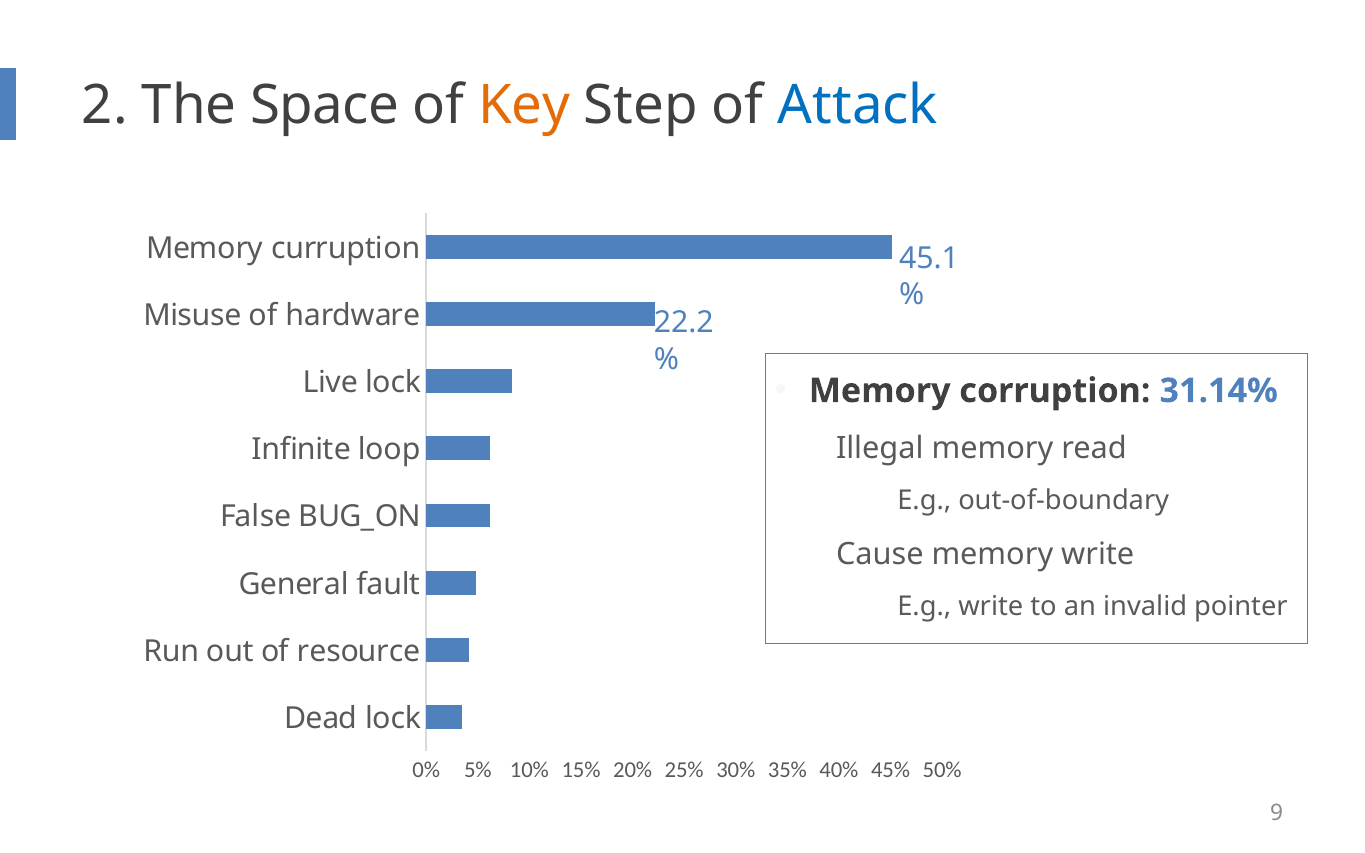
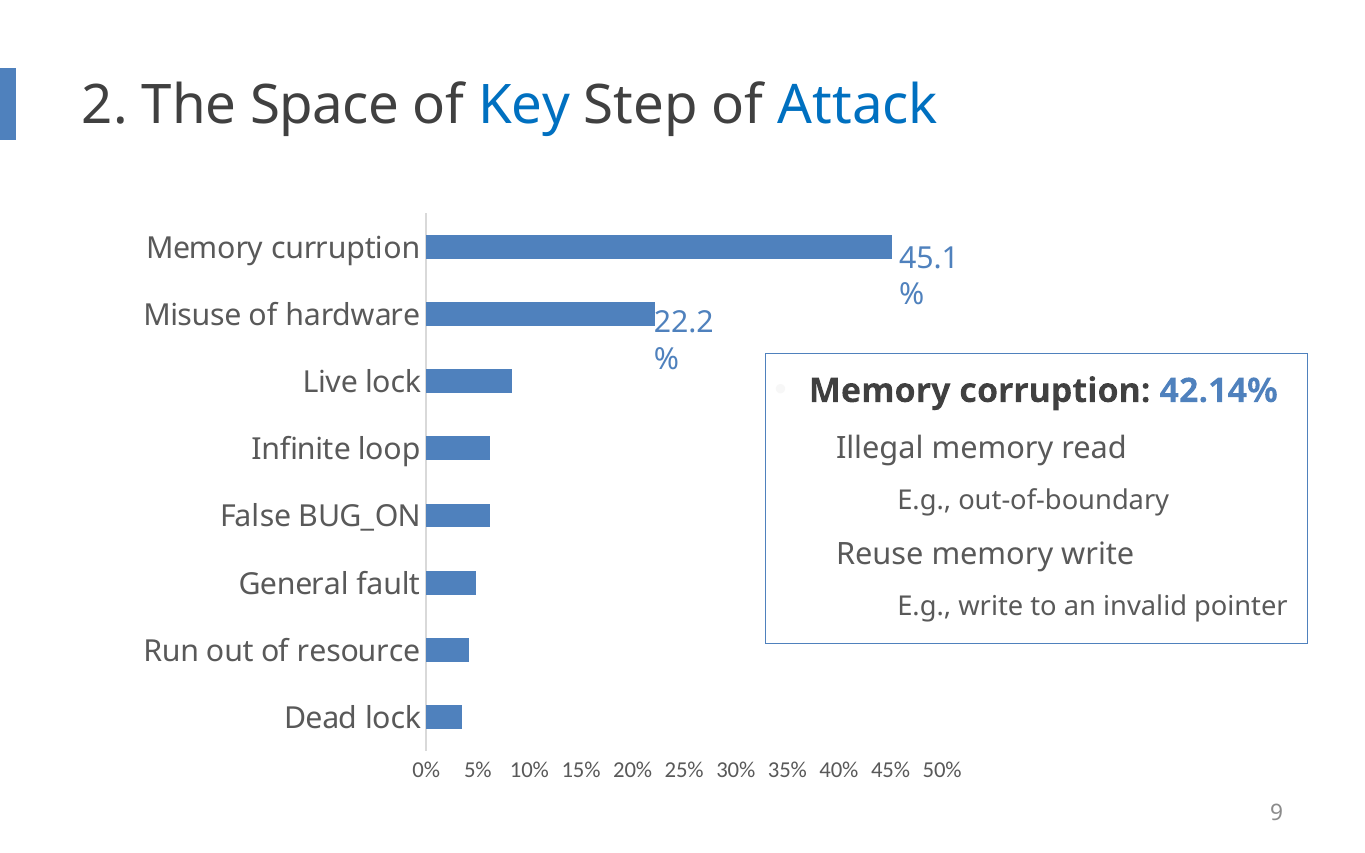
Key colour: orange -> blue (524, 105)
31.14%: 31.14% -> 42.14% (1219, 391)
Cause: Cause -> Reuse (880, 554)
